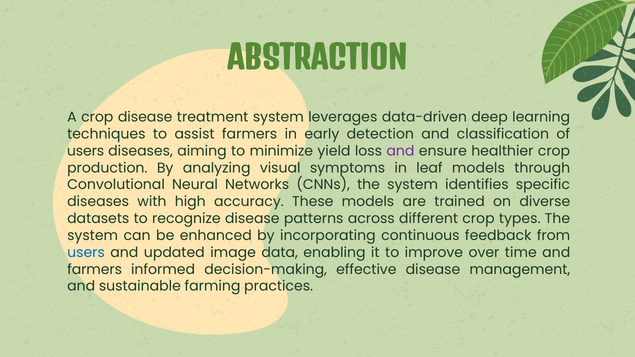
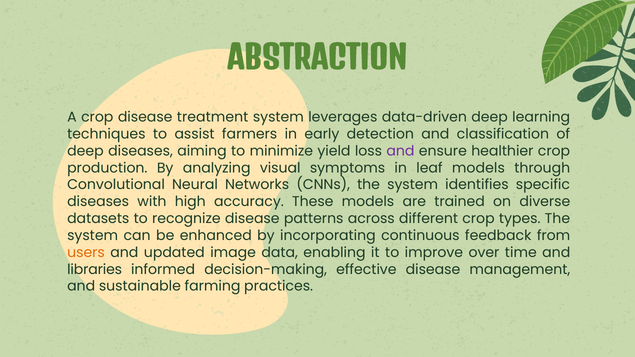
users: users -> deep (85, 151)
users colour: blue -> orange (86, 253)
farmers: farmers -> libraries (95, 270)
